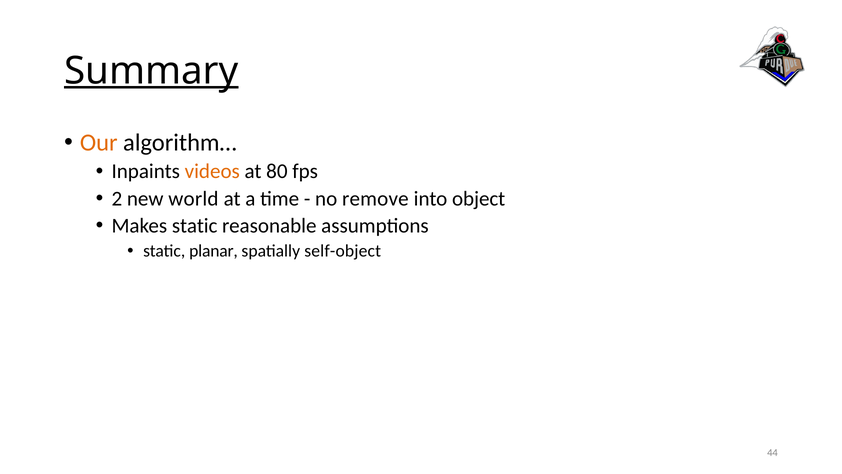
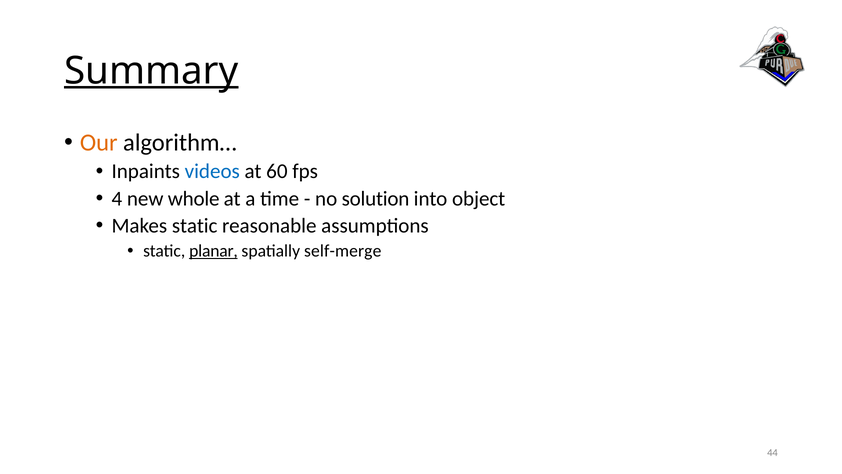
videos colour: orange -> blue (212, 171)
80: 80 -> 60 (277, 171)
2: 2 -> 4 (117, 198)
world: world -> whole (194, 198)
remove: remove -> solution (376, 198)
planar underline: none -> present (213, 251)
self-object: self-object -> self-merge (343, 251)
